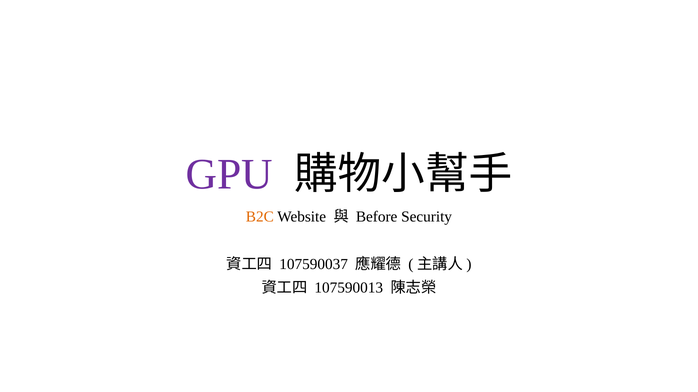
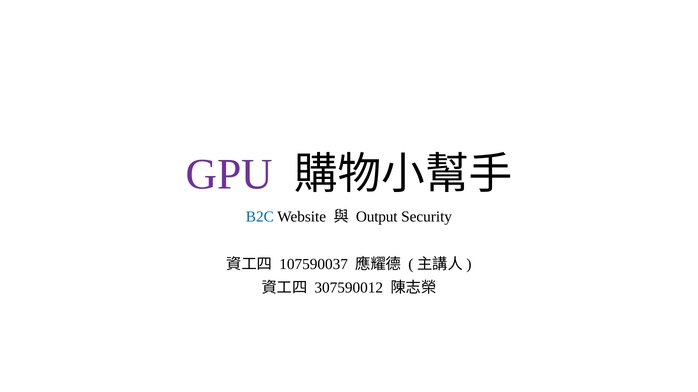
B2C colour: orange -> blue (260, 217)
Before: Before -> Output (377, 217)
107590013: 107590013 -> 307590012 (349, 288)
